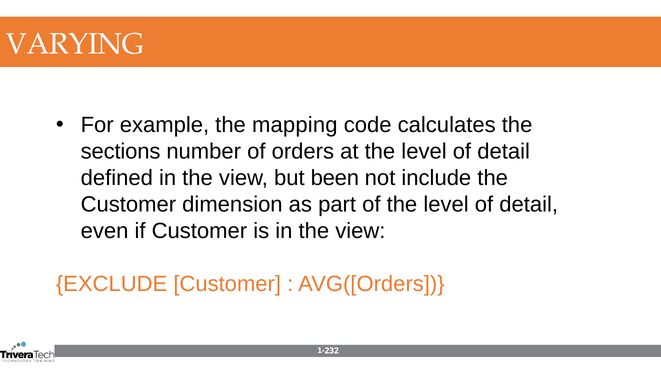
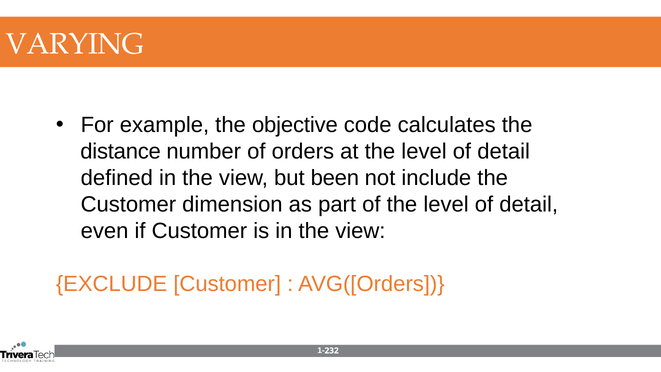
mapping: mapping -> objective (295, 125)
sections: sections -> distance (121, 151)
